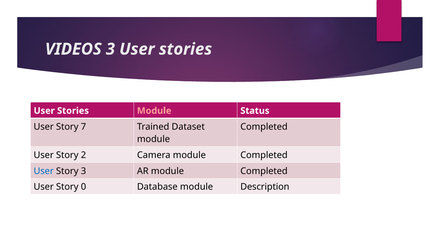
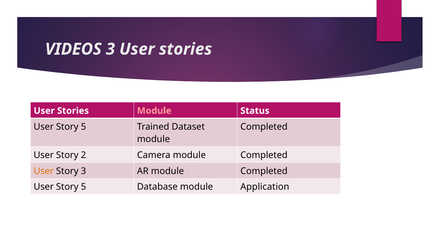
7: 7 -> 5 (83, 126)
User colour: blue -> orange (44, 171)
0: 0 -> 5 (83, 186)
Description: Description -> Application (265, 186)
